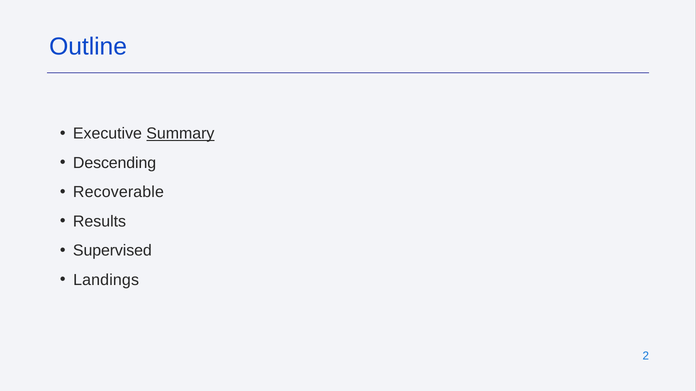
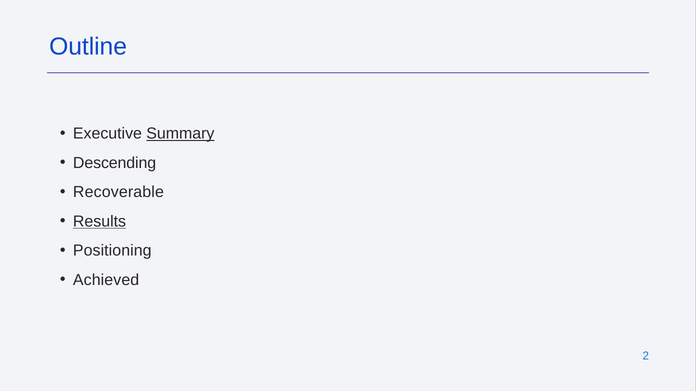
Results underline: none -> present (100, 222)
Supervised: Supervised -> Positioning (112, 251)
Landings: Landings -> Achieved (106, 280)
